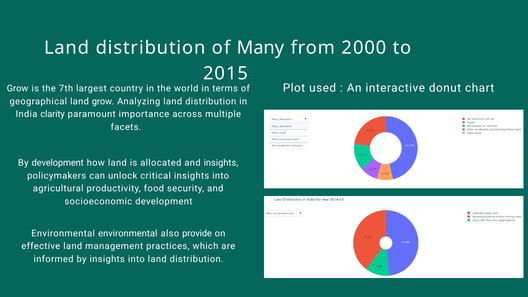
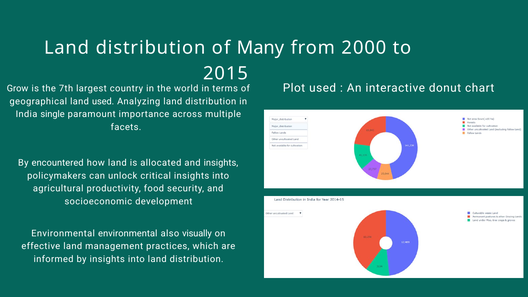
land grow: grow -> used (103, 101)
clarity: clarity -> single (53, 114)
By development: development -> encountered (58, 163)
provide: provide -> visually (197, 233)
